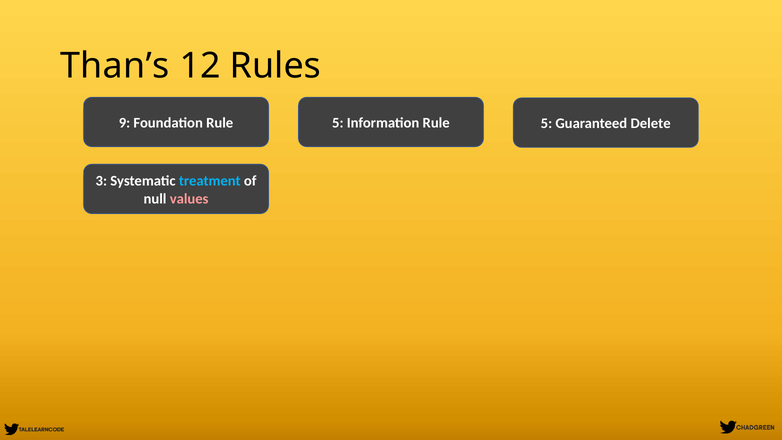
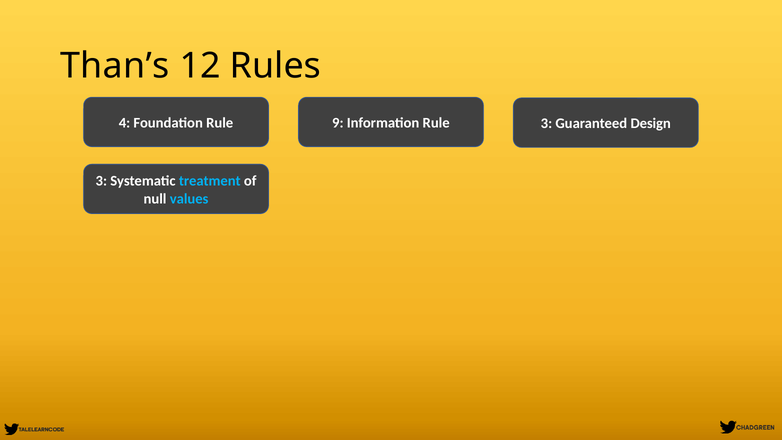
9: 9 -> 4 (124, 123)
Foundation Rule 5: 5 -> 9 (338, 123)
Information Rule 5: 5 -> 3 (546, 124)
Delete: Delete -> Design (651, 124)
values colour: pink -> light blue (189, 199)
